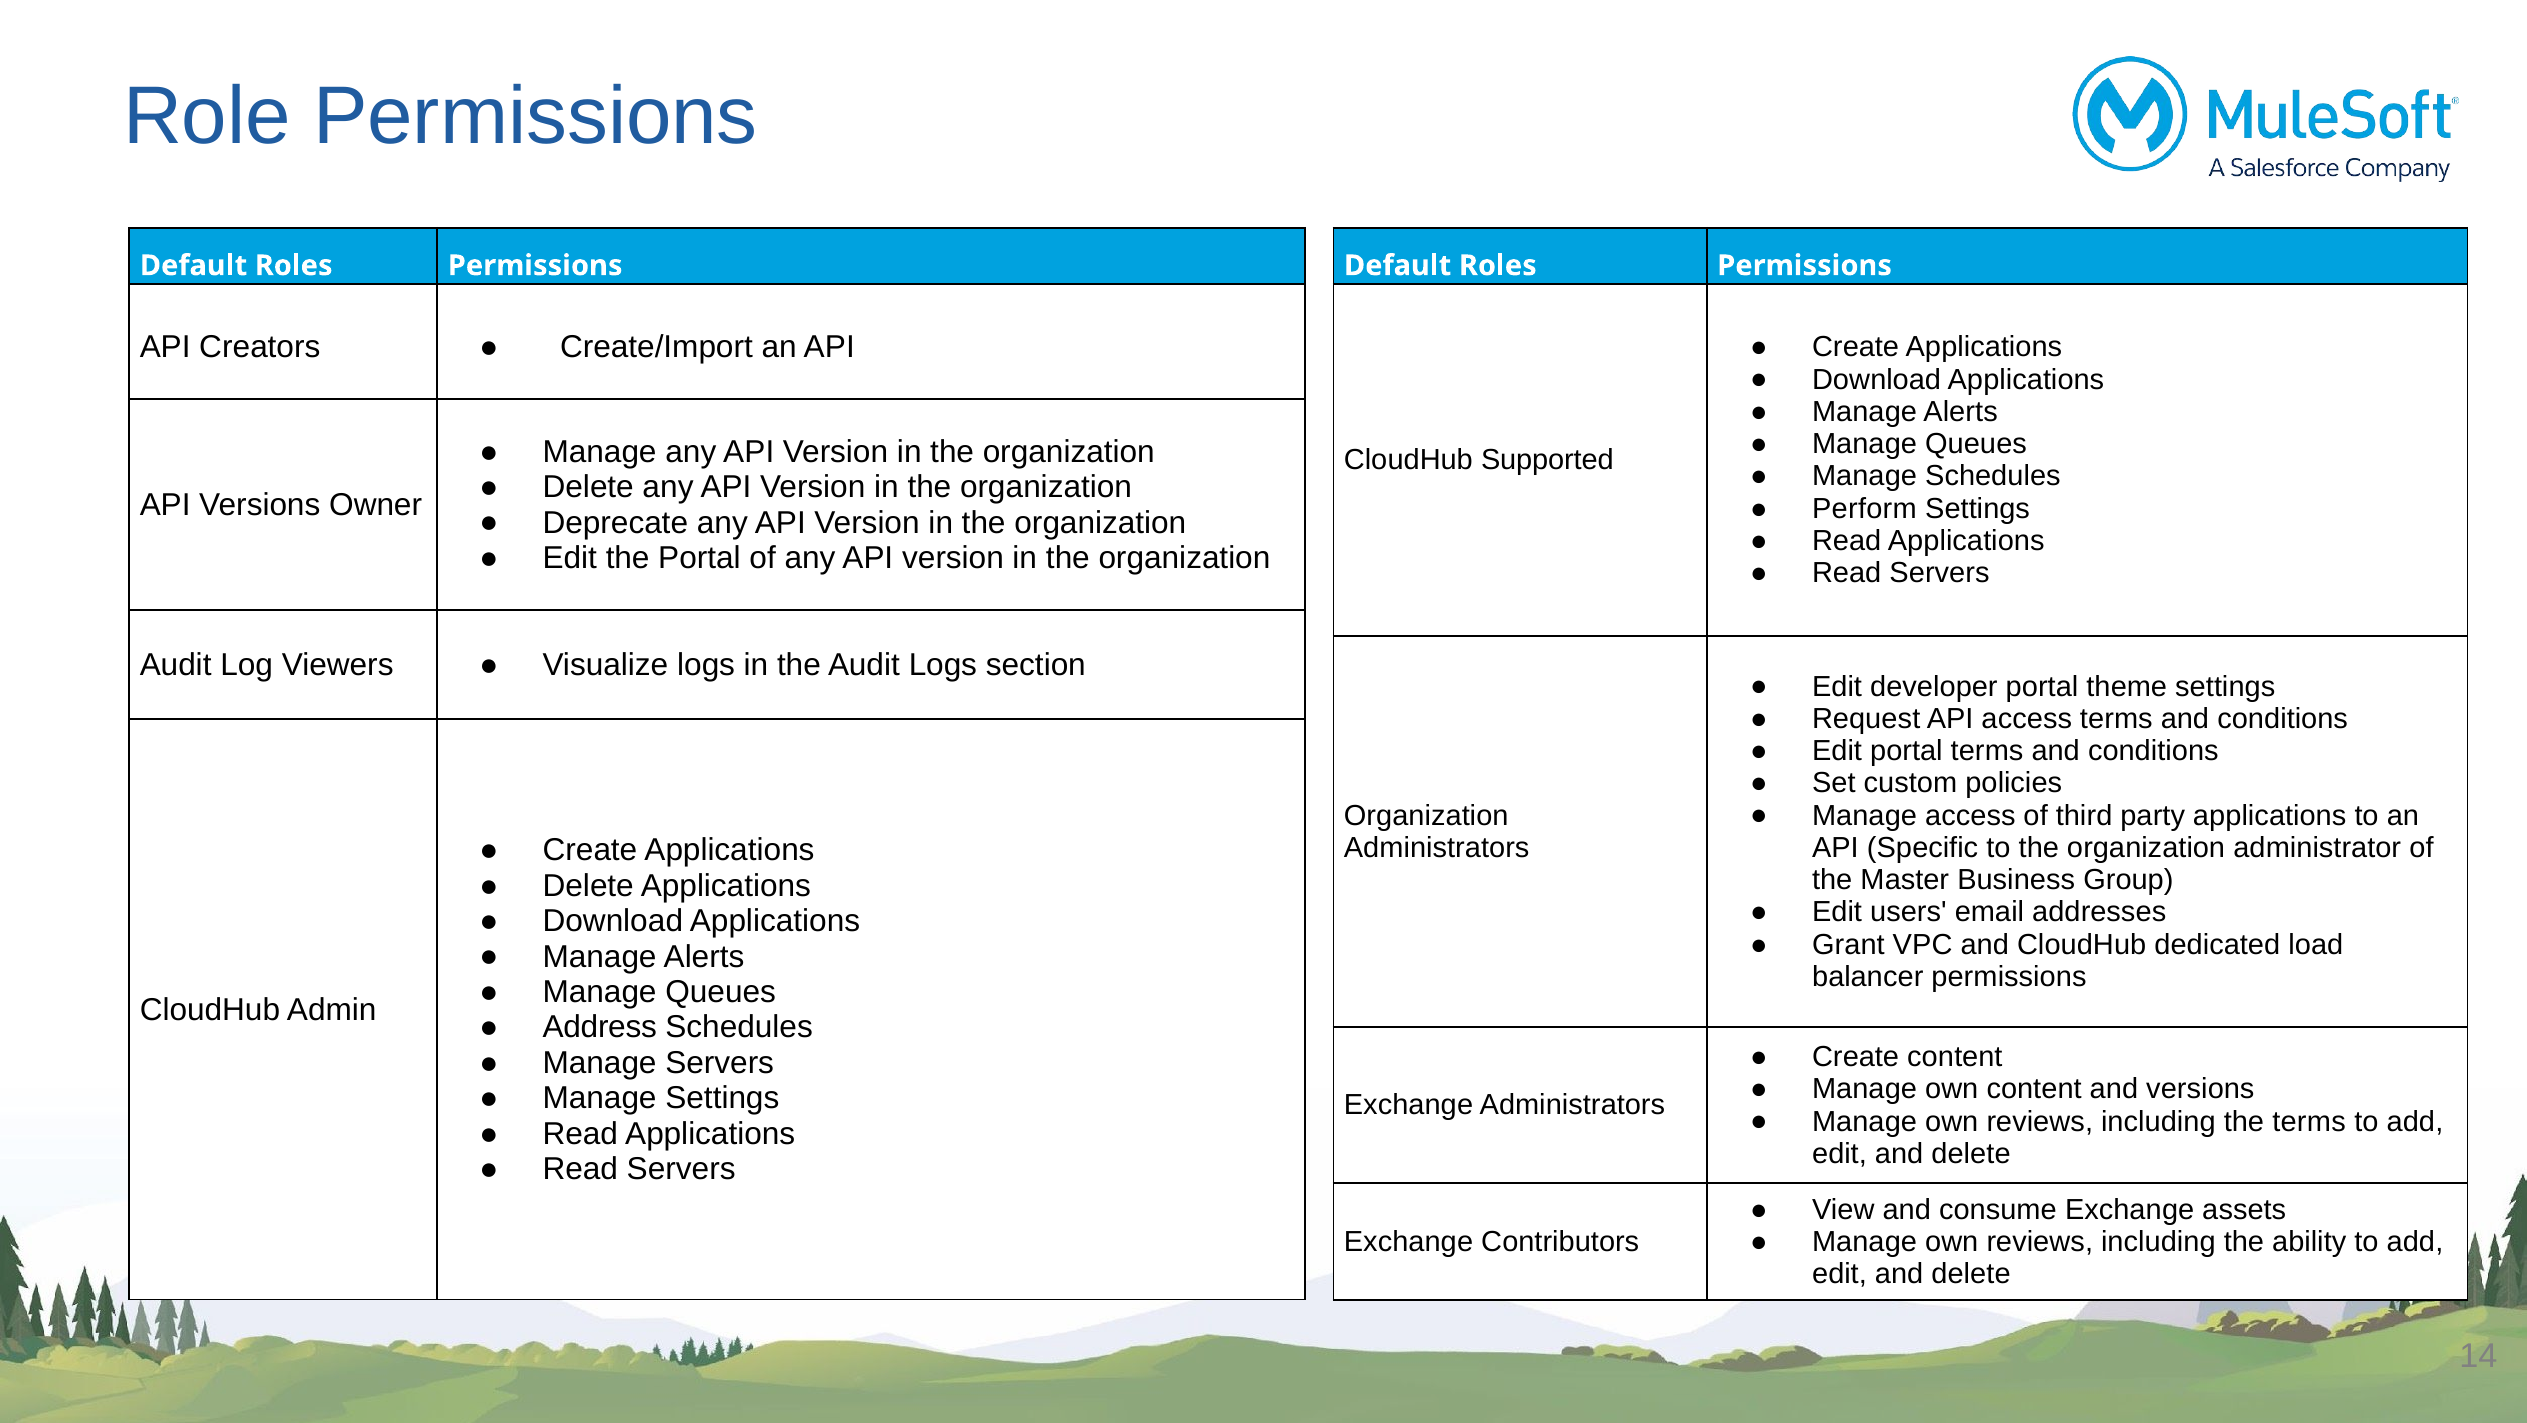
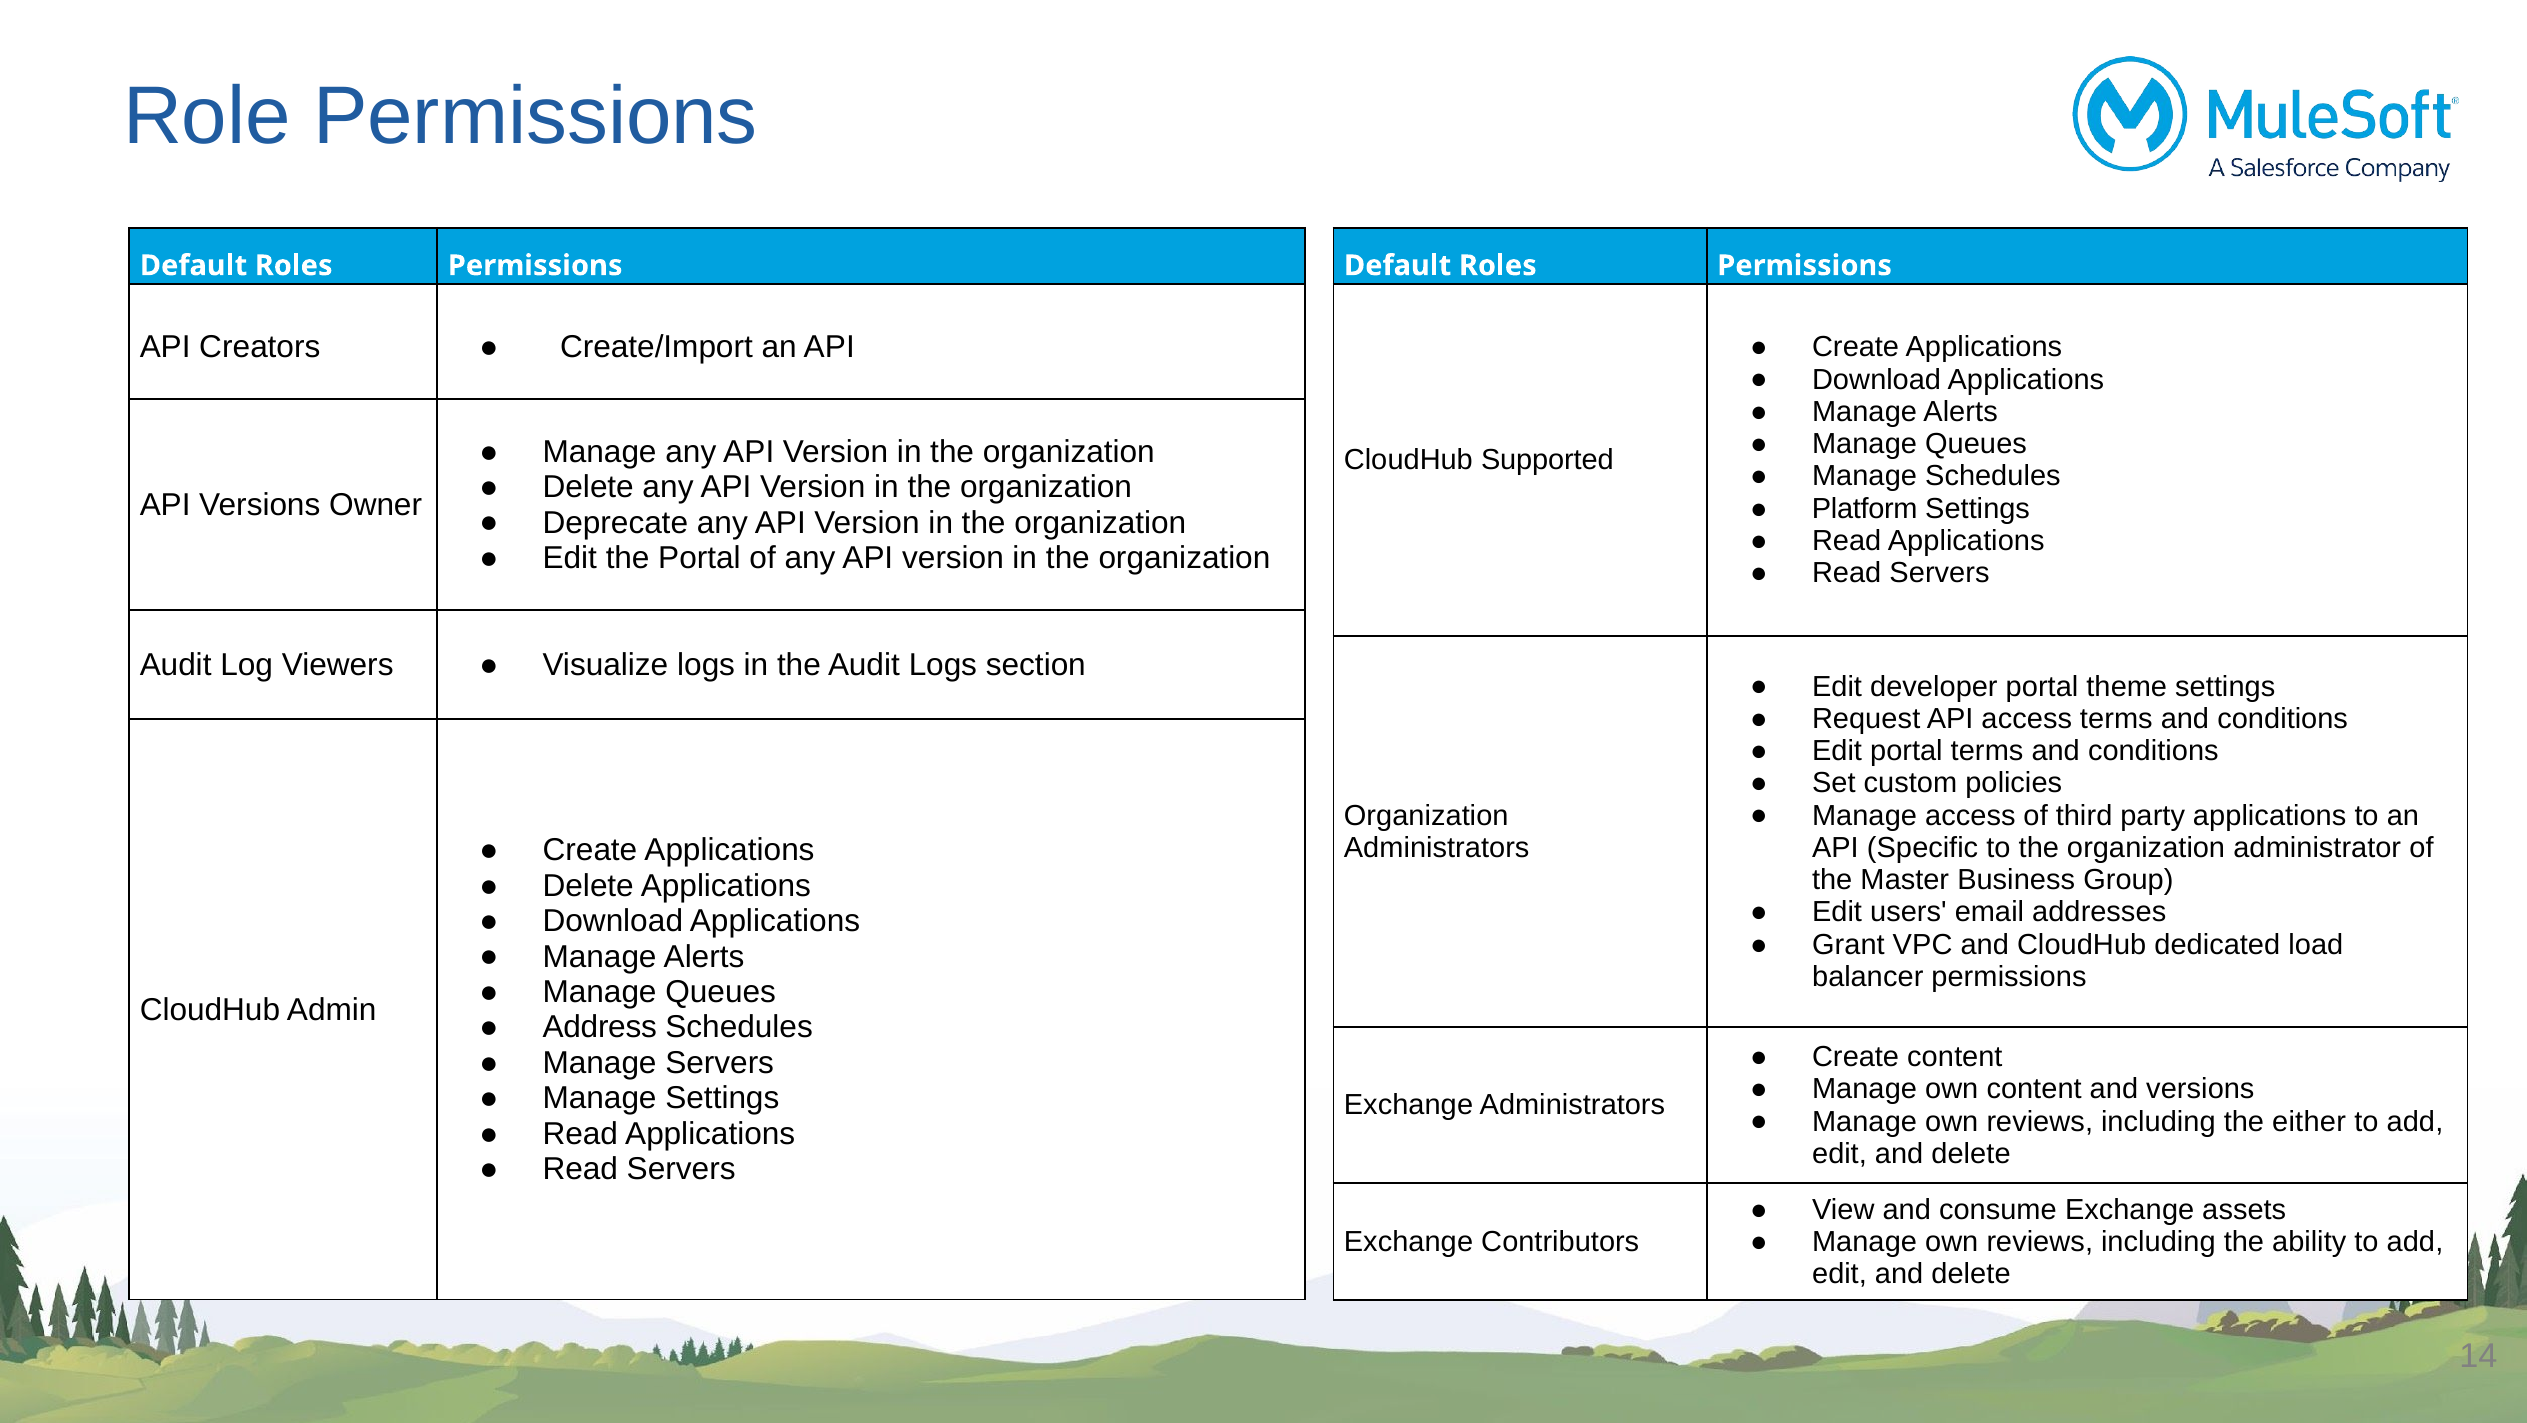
Perform: Perform -> Platform (1865, 509)
the terms: terms -> either (2309, 1121)
